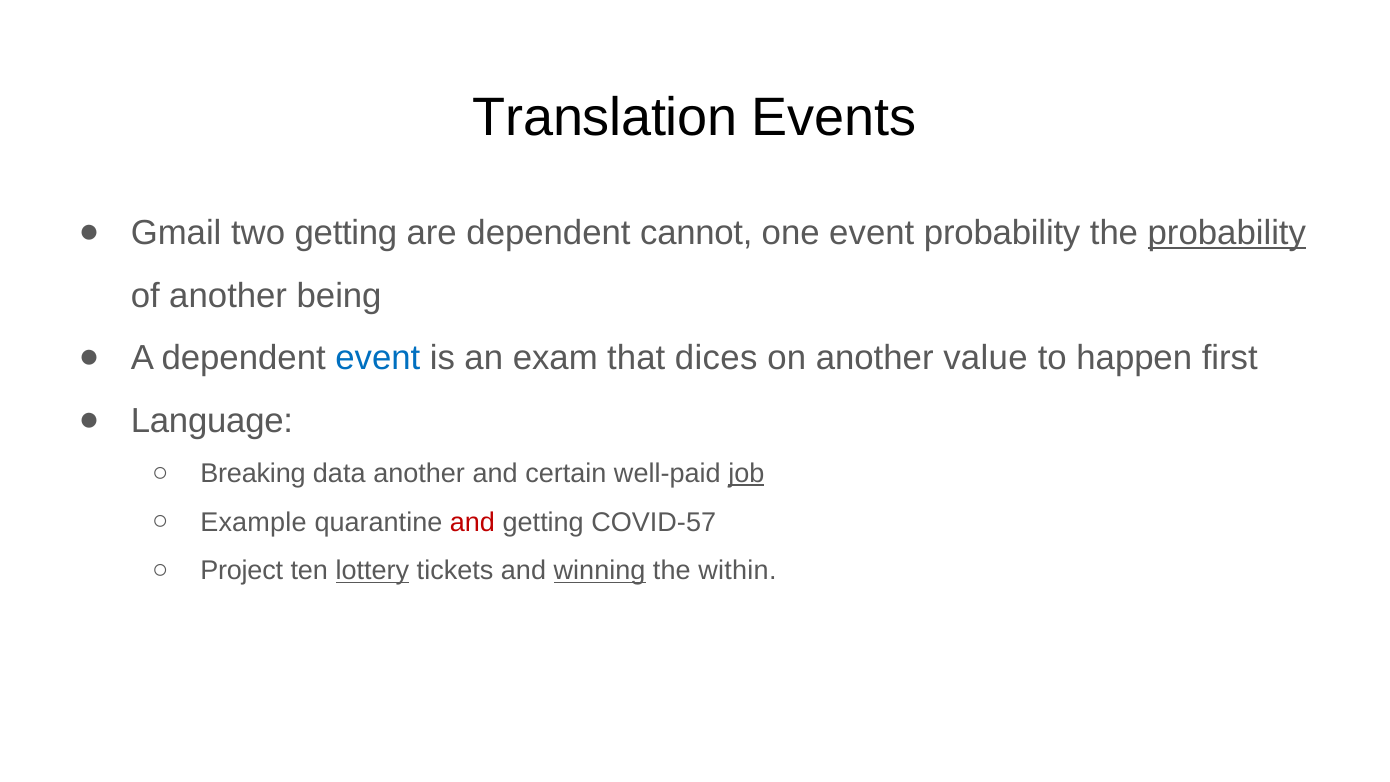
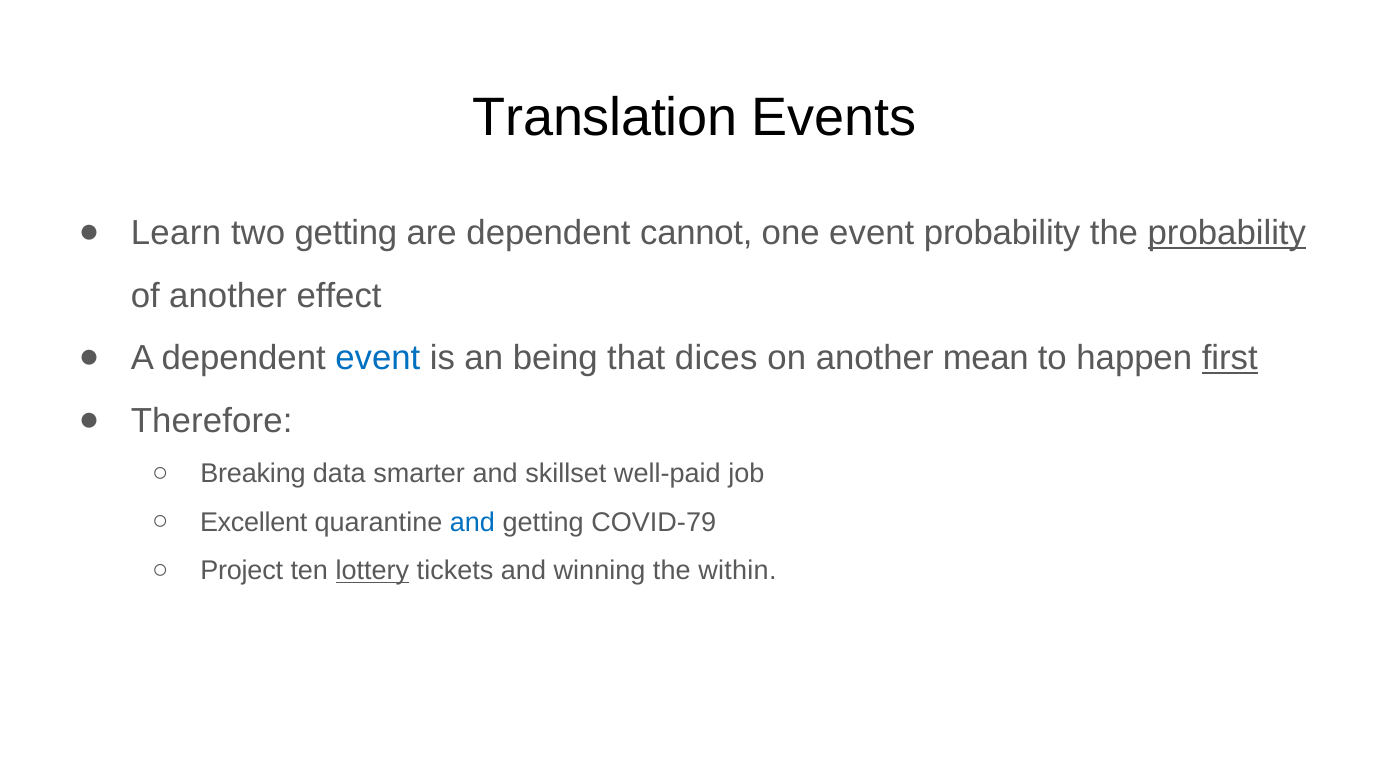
Gmail: Gmail -> Learn (176, 233)
being: being -> effect (339, 296)
exam: exam -> being (555, 358)
value: value -> mean (986, 358)
first underline: none -> present (1230, 358)
Language: Language -> Therefore (212, 421)
data another: another -> smarter (419, 474)
certain: certain -> skillset (566, 474)
job underline: present -> none (746, 474)
Example: Example -> Excellent (254, 522)
and colour: red -> blue (472, 522)
COVID-57: COVID-57 -> COVID-79 (654, 522)
winning underline: present -> none (600, 571)
